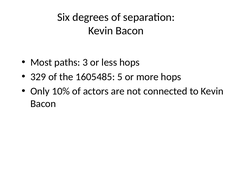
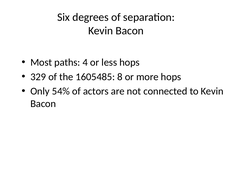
3: 3 -> 4 (85, 62)
5: 5 -> 8 (120, 77)
10%: 10% -> 54% (61, 91)
